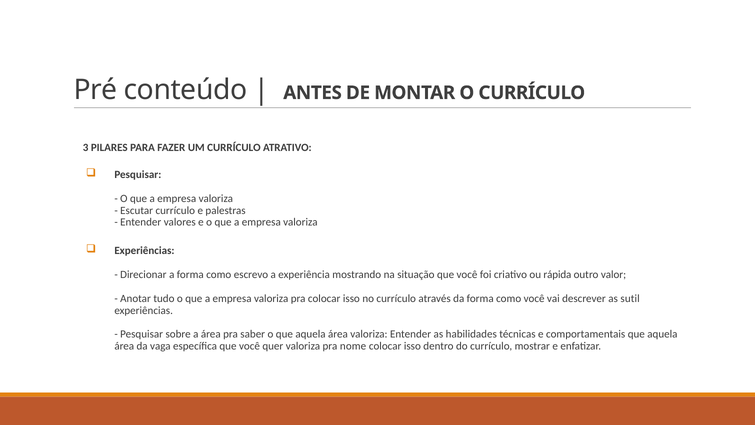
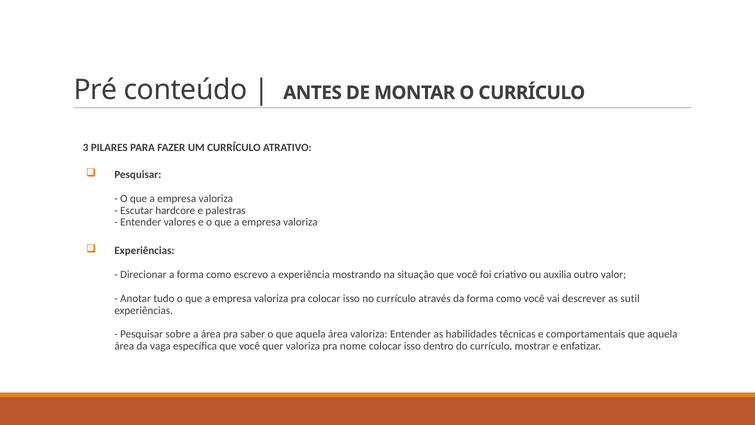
Escutar currículo: currículo -> hardcore (175, 210)
rápida: rápida -> auxilia (557, 274)
